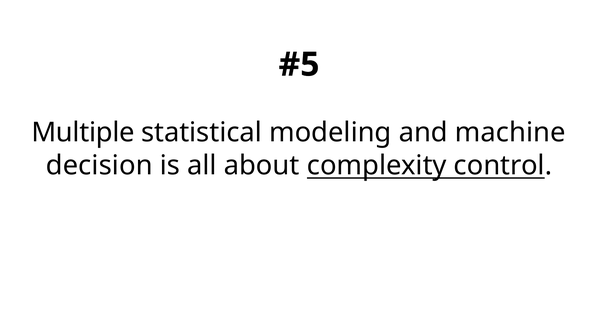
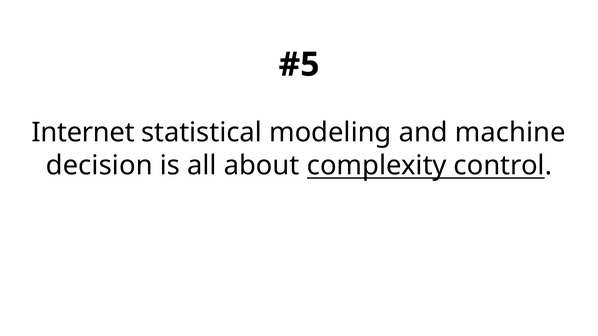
Multiple: Multiple -> Internet (83, 133)
